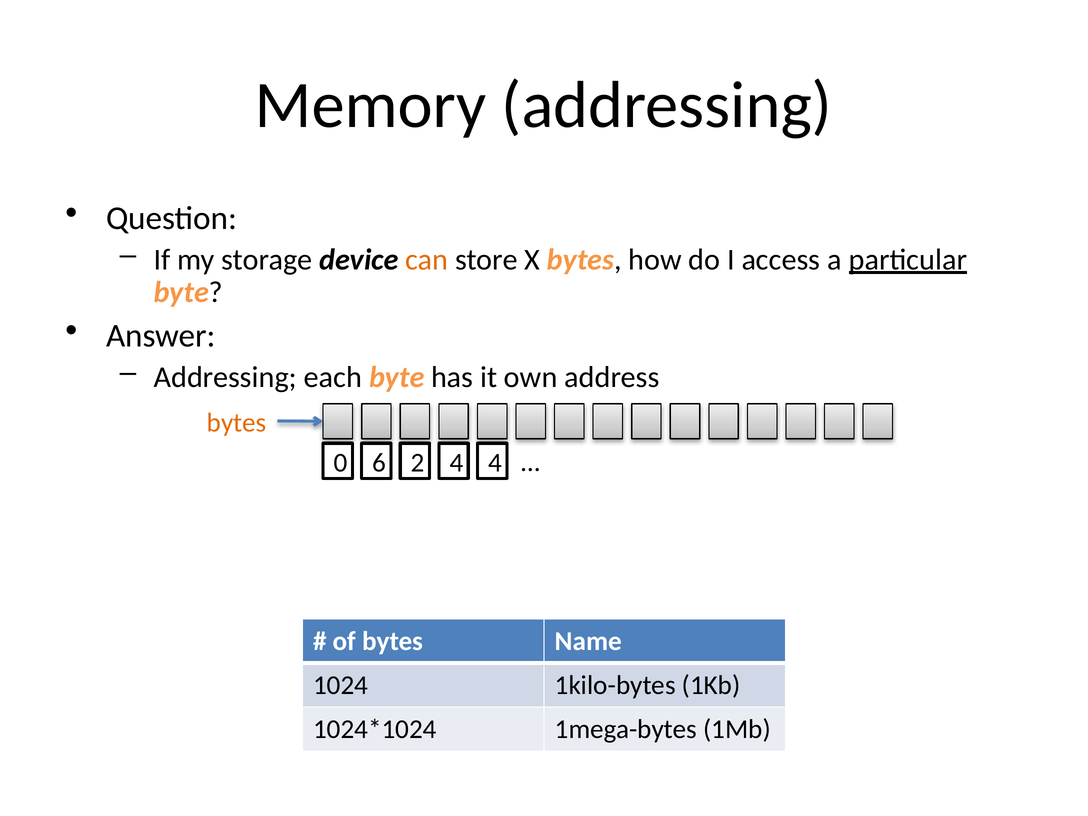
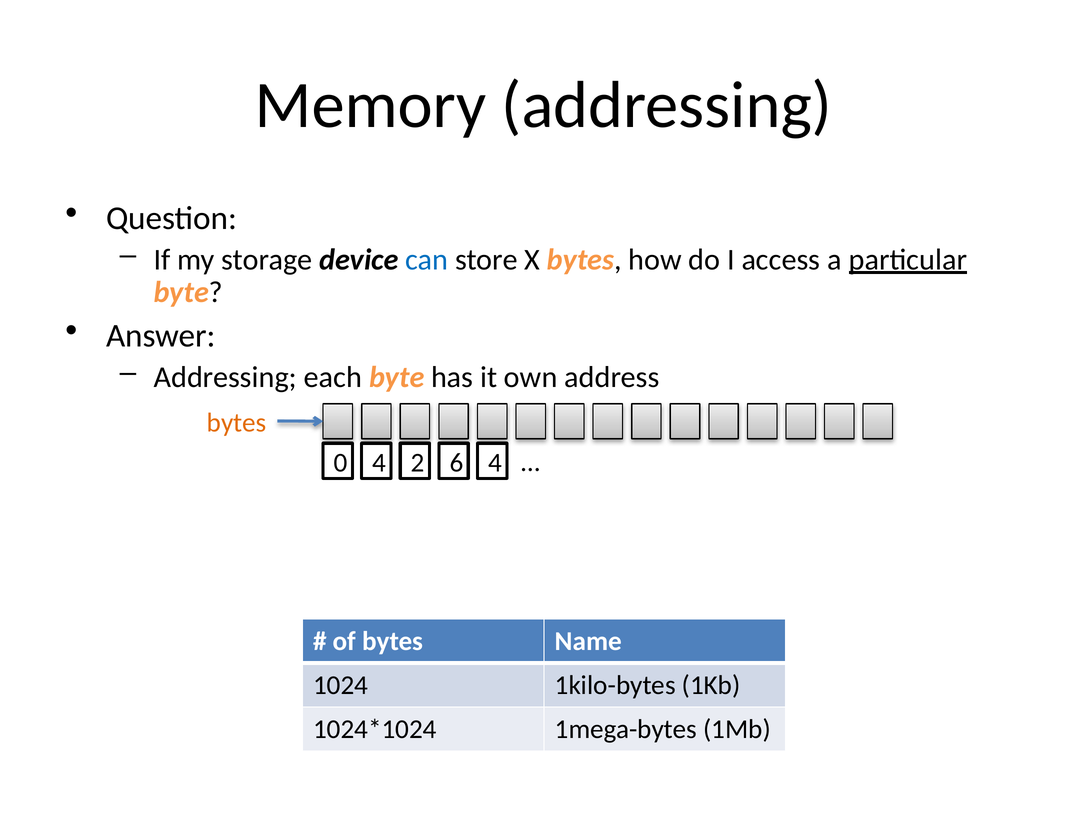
can colour: orange -> blue (427, 260)
0 6: 6 -> 4 (379, 463)
2 4: 4 -> 6 (456, 463)
